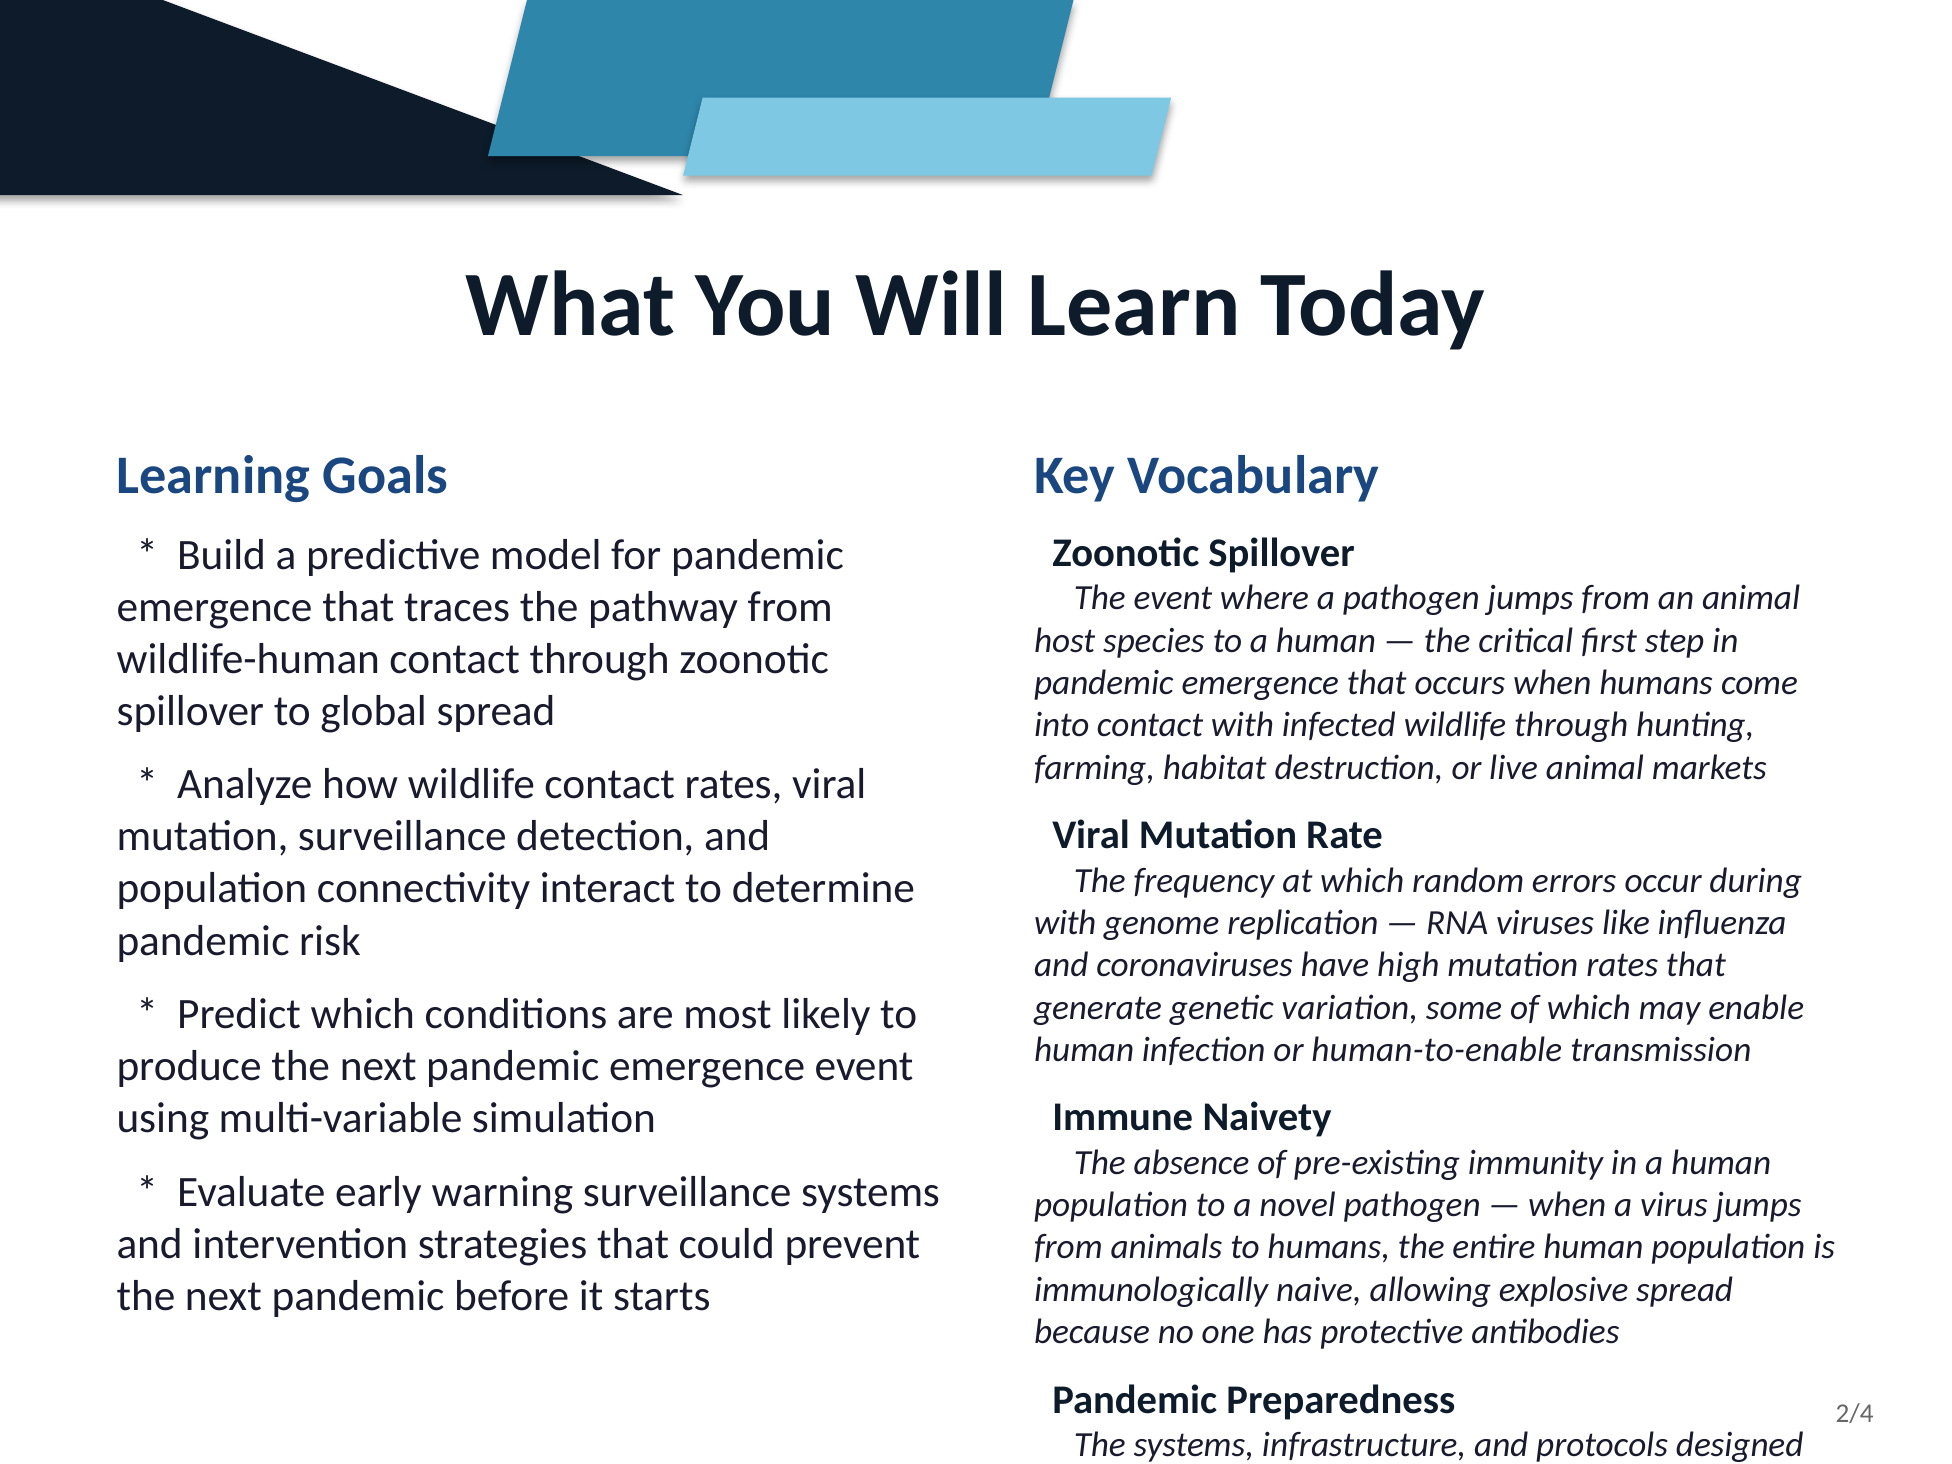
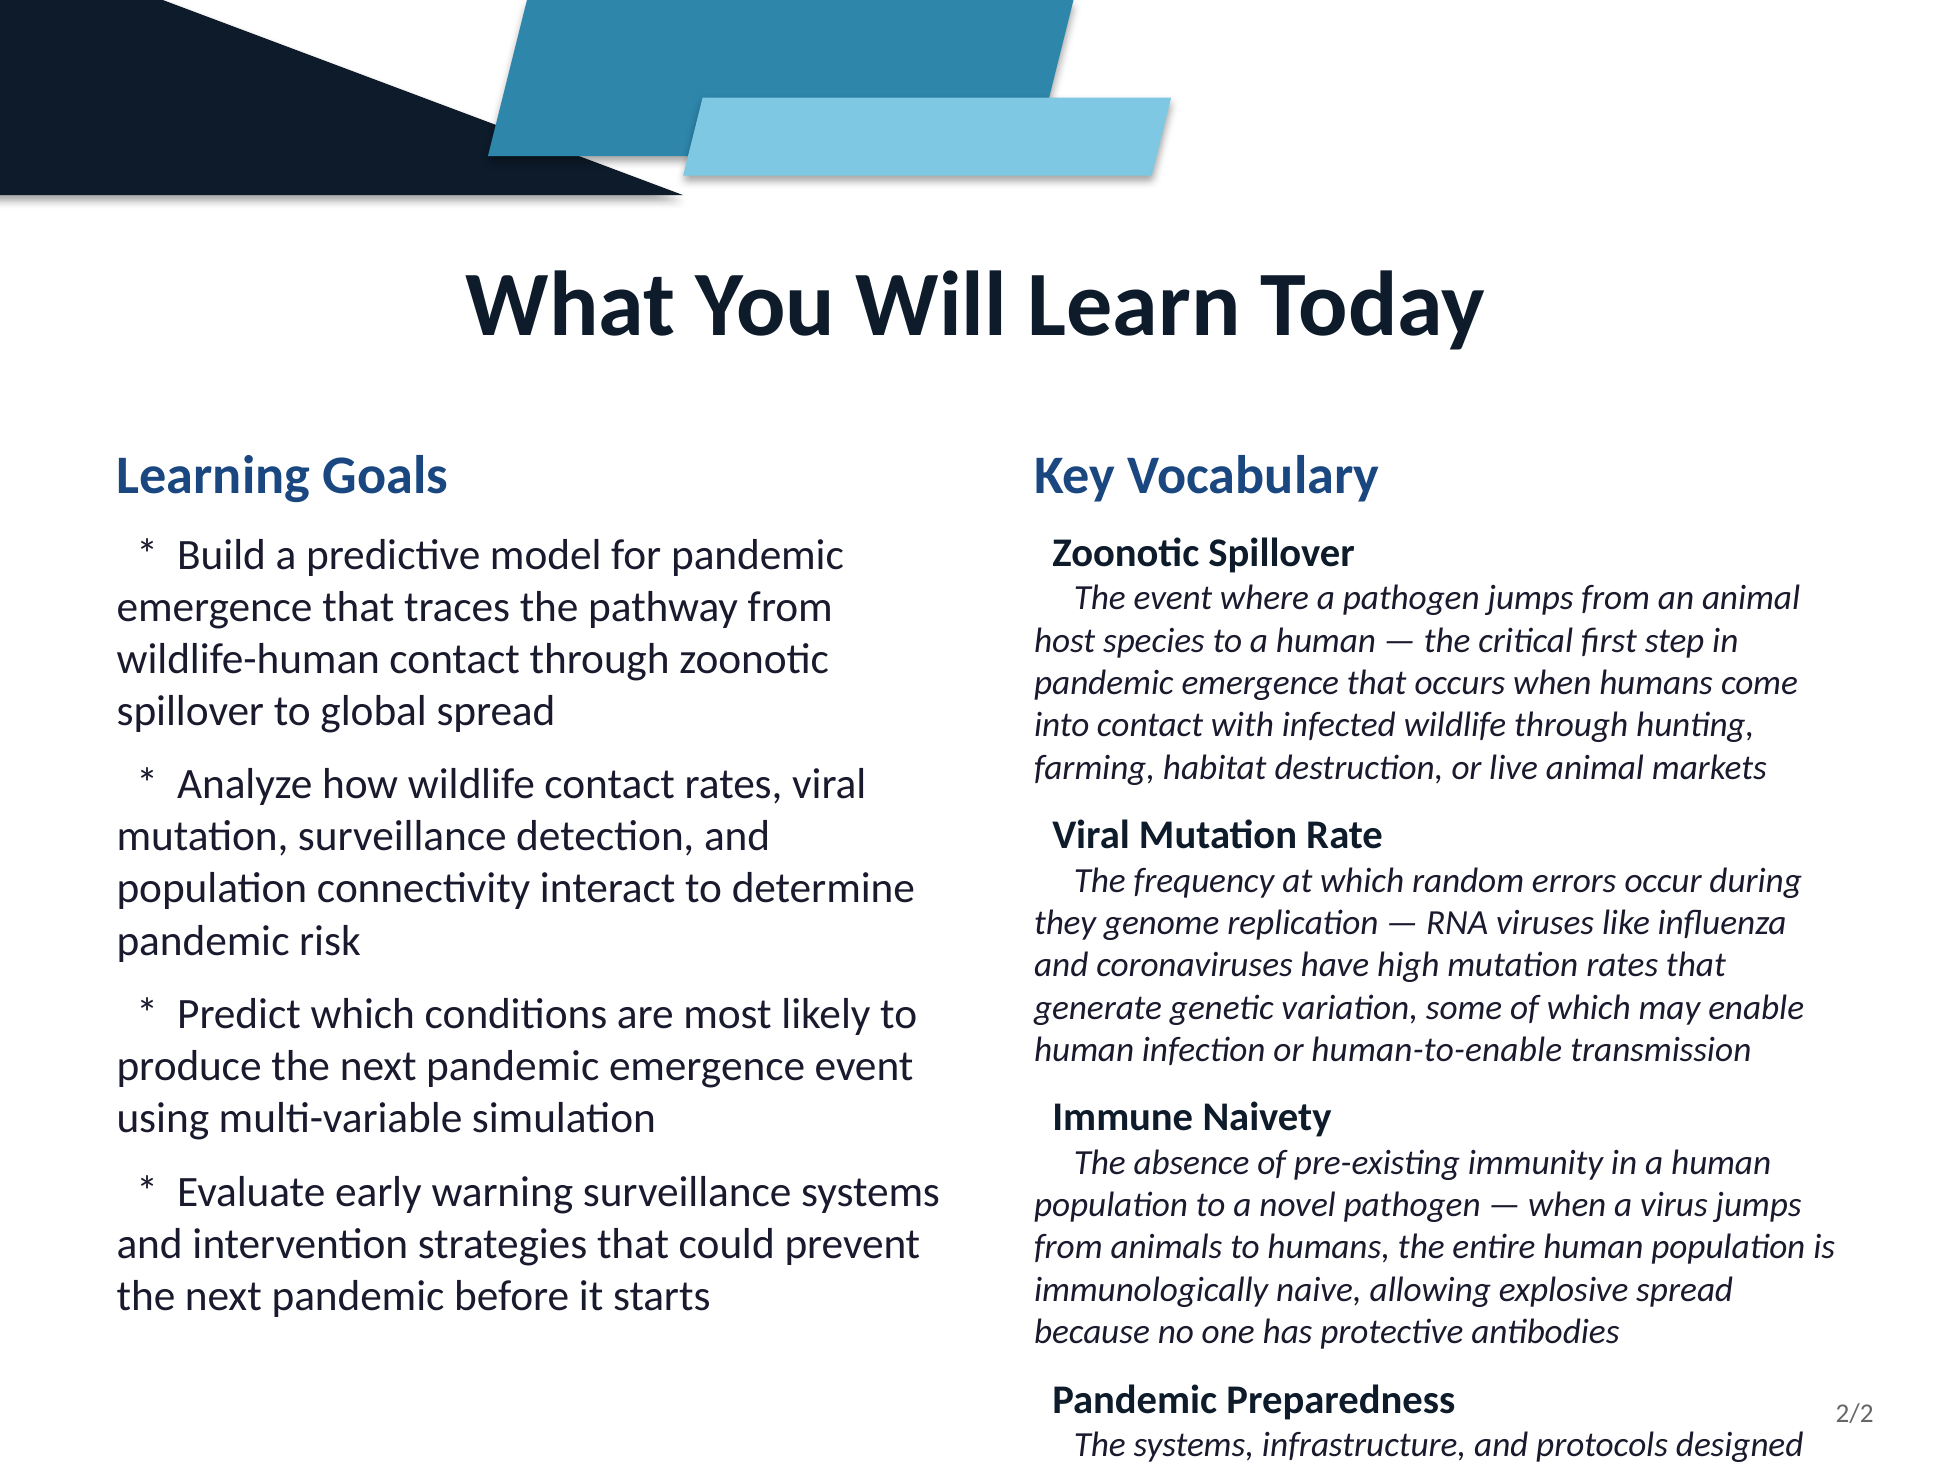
with: with -> they (1065, 923)
2/4: 2/4 -> 2/2 (1855, 1414)
